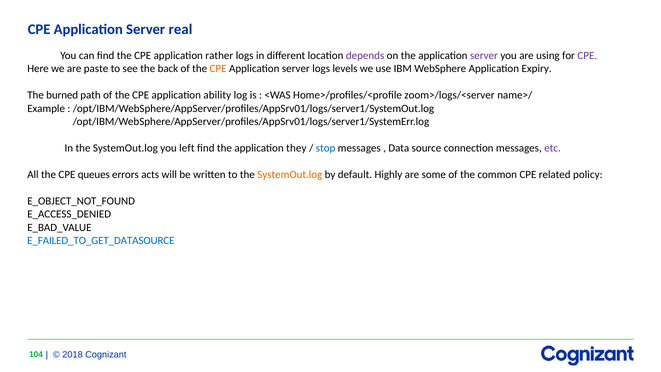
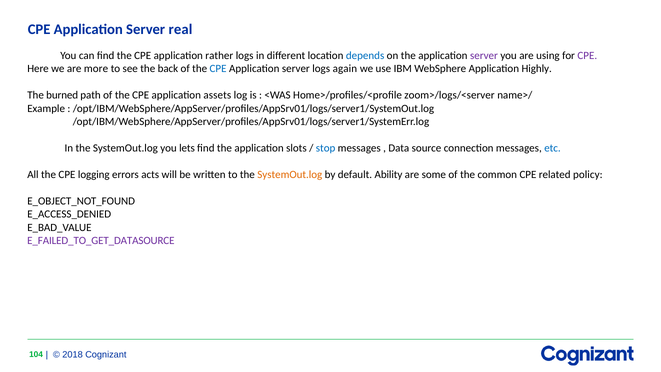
depends colour: purple -> blue (365, 56)
paste: paste -> more (96, 69)
CPE colour: orange -> blue (218, 69)
levels: levels -> again (345, 69)
Expiry: Expiry -> Highly (537, 69)
ability: ability -> assets (217, 95)
left: left -> lets (187, 148)
they: they -> slots (296, 148)
etc colour: purple -> blue (552, 148)
queues: queues -> logging (94, 175)
Highly: Highly -> Ability (388, 175)
E_FAILED_TO_GET_DATASOURCE colour: blue -> purple (101, 241)
